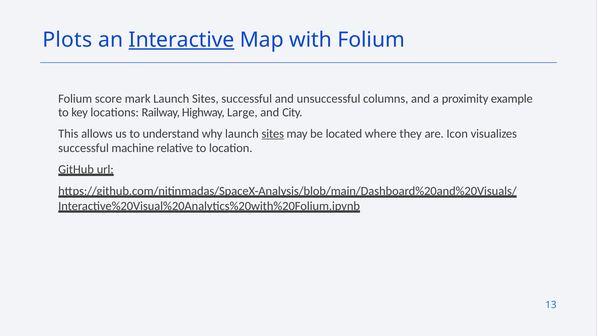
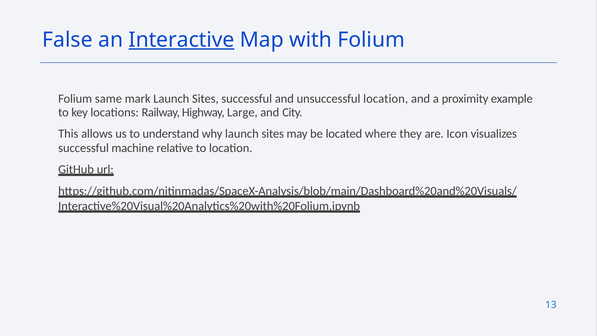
Plots: Plots -> False (67, 40)
score: score -> same (108, 99)
unsuccessful columns: columns -> location (386, 99)
sites underline: present -> none (273, 134)
